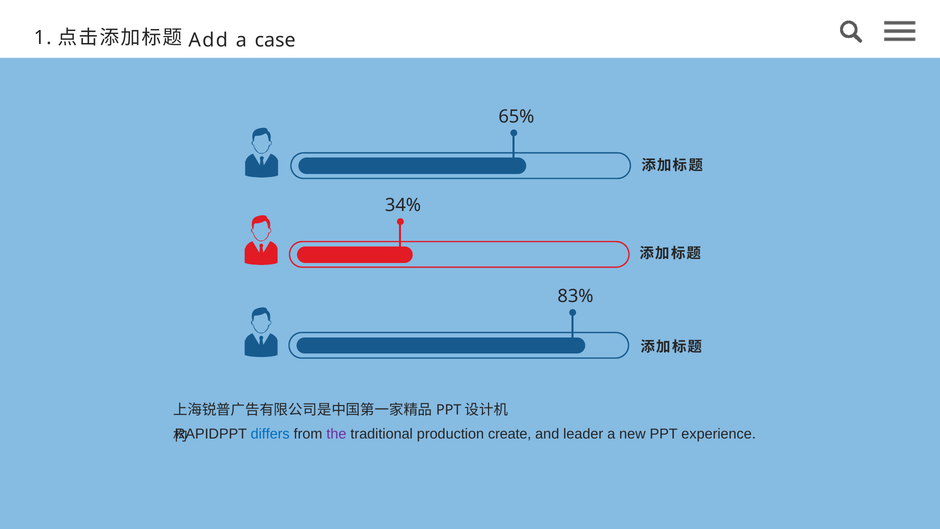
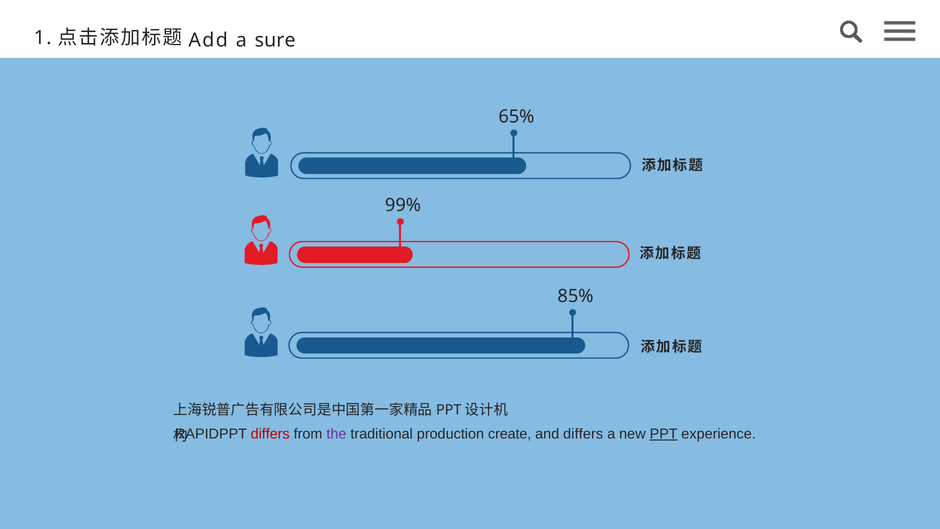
case: case -> sure (275, 41)
34%: 34% -> 99% (403, 205)
83%: 83% -> 85% (576, 296)
differs colour: blue -> red (270, 434)
and leader: leader -> differs (583, 434)
PPT underline: none -> present (664, 434)
